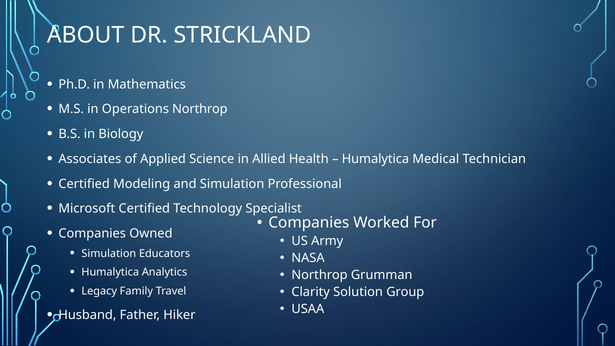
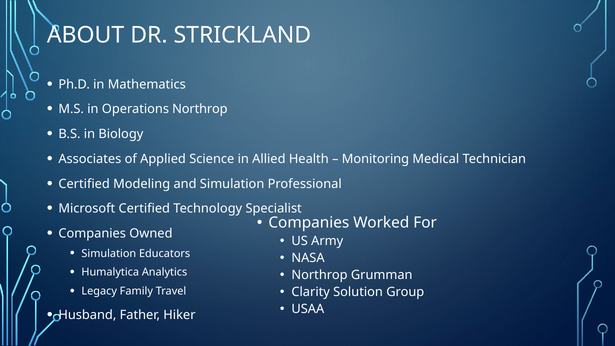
Humalytica: Humalytica -> Monitoring (375, 159)
